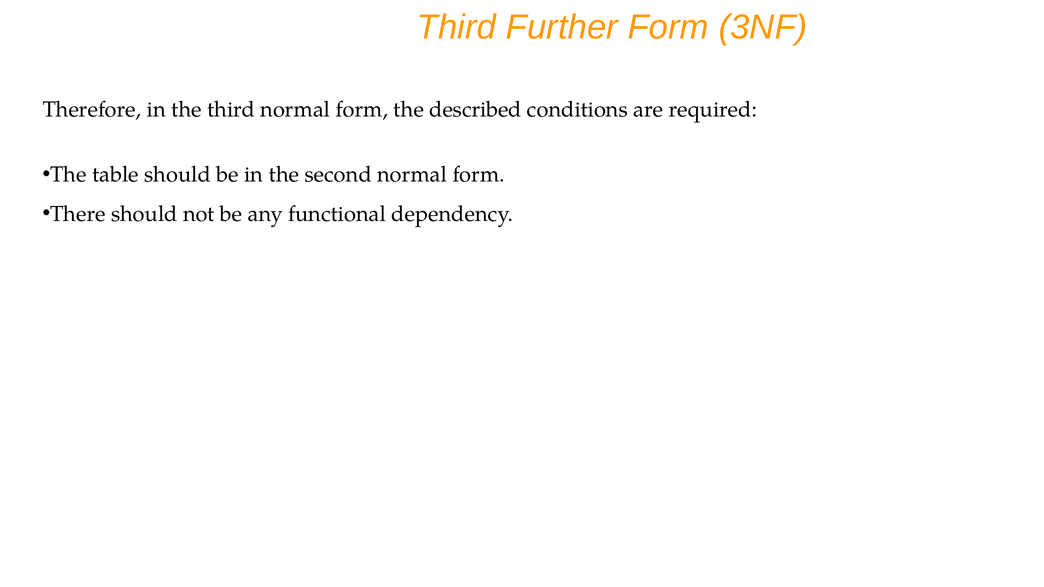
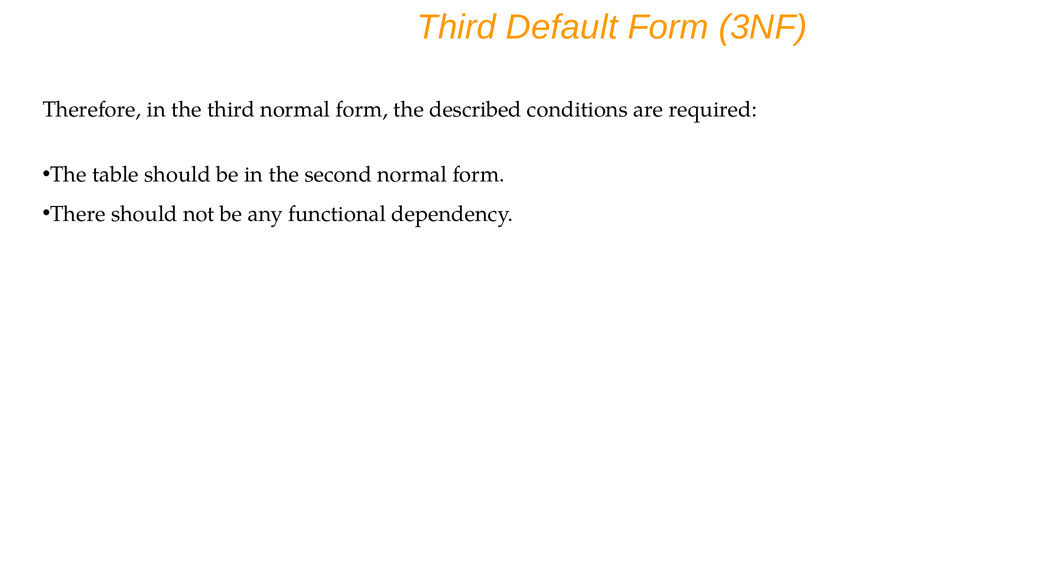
Further: Further -> Default (562, 27)
